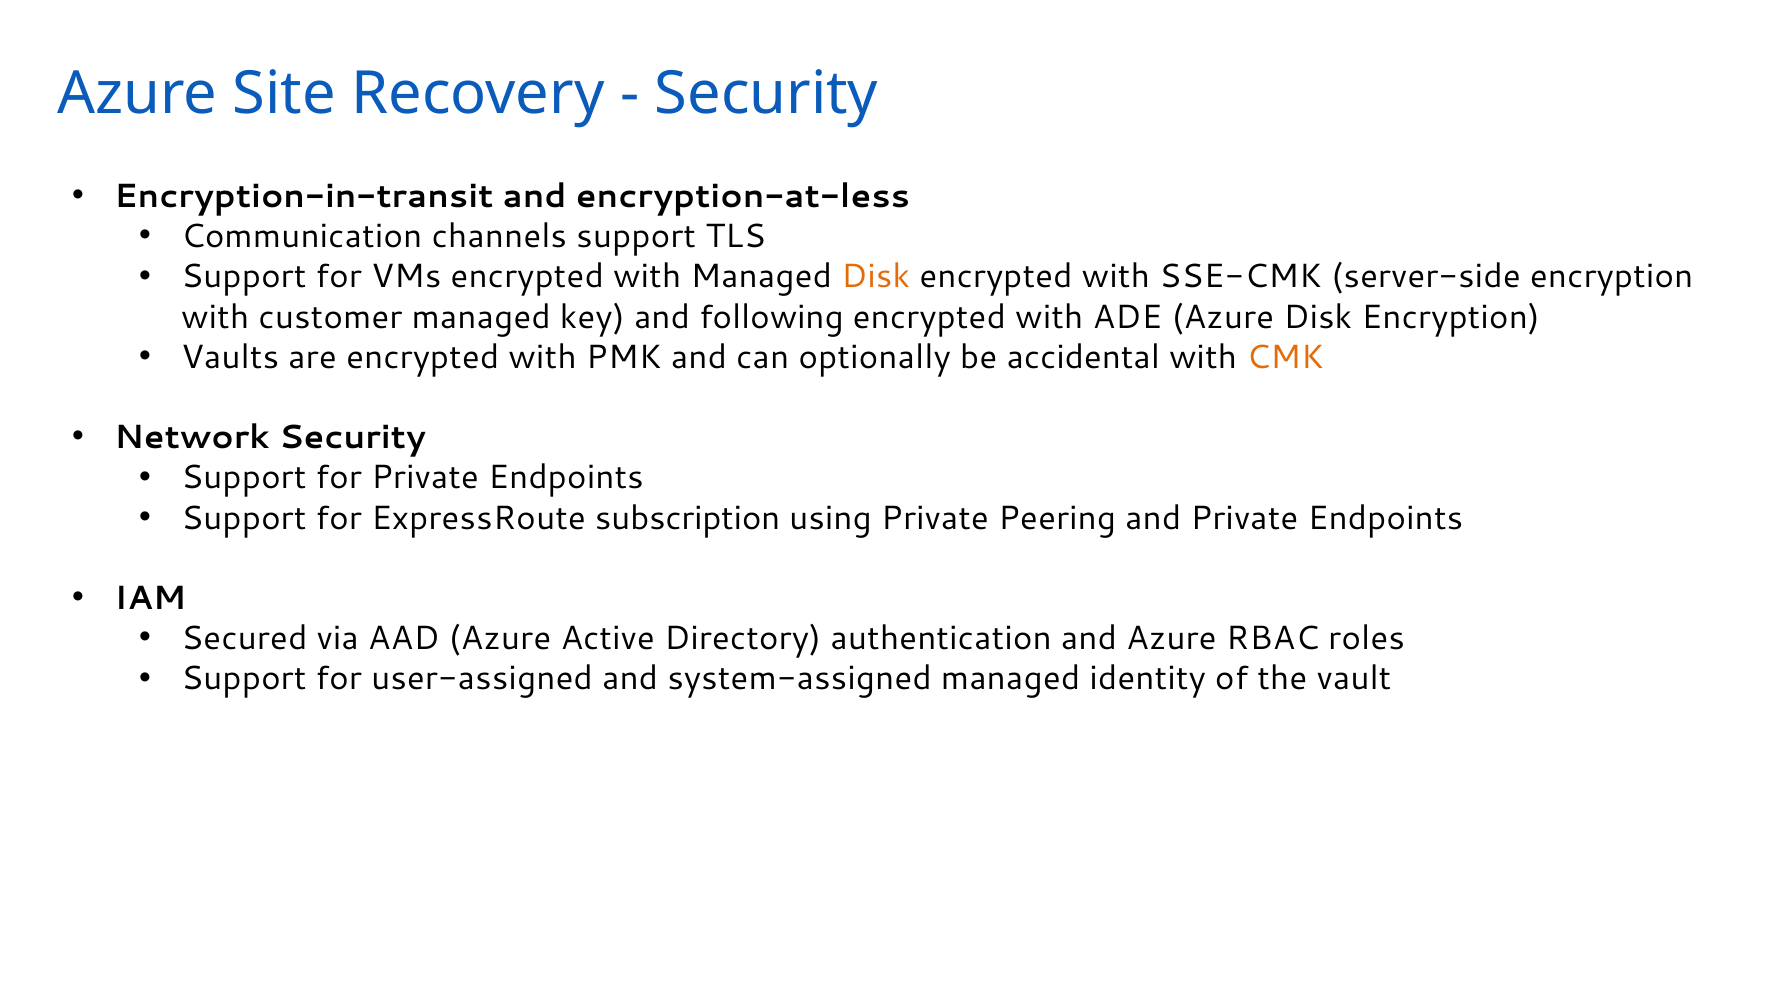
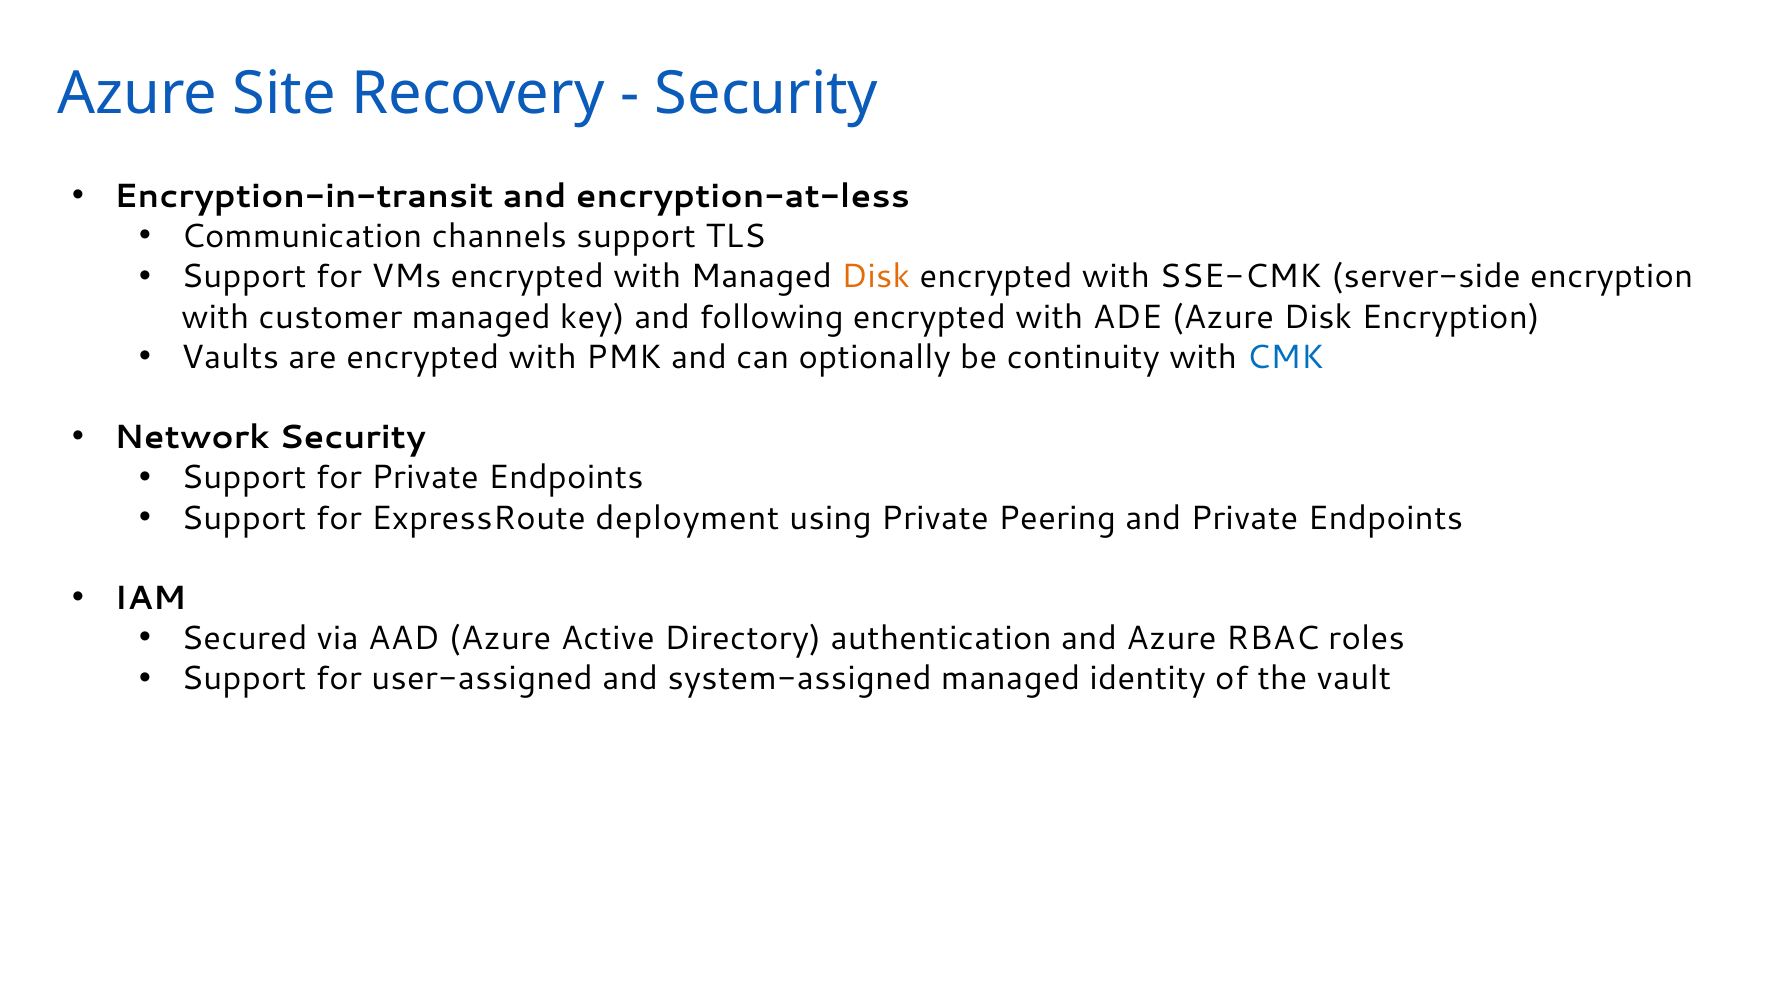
accidental: accidental -> continuity (1083, 357)
CMK colour: orange -> blue (1285, 357)
subscription: subscription -> deployment (687, 518)
